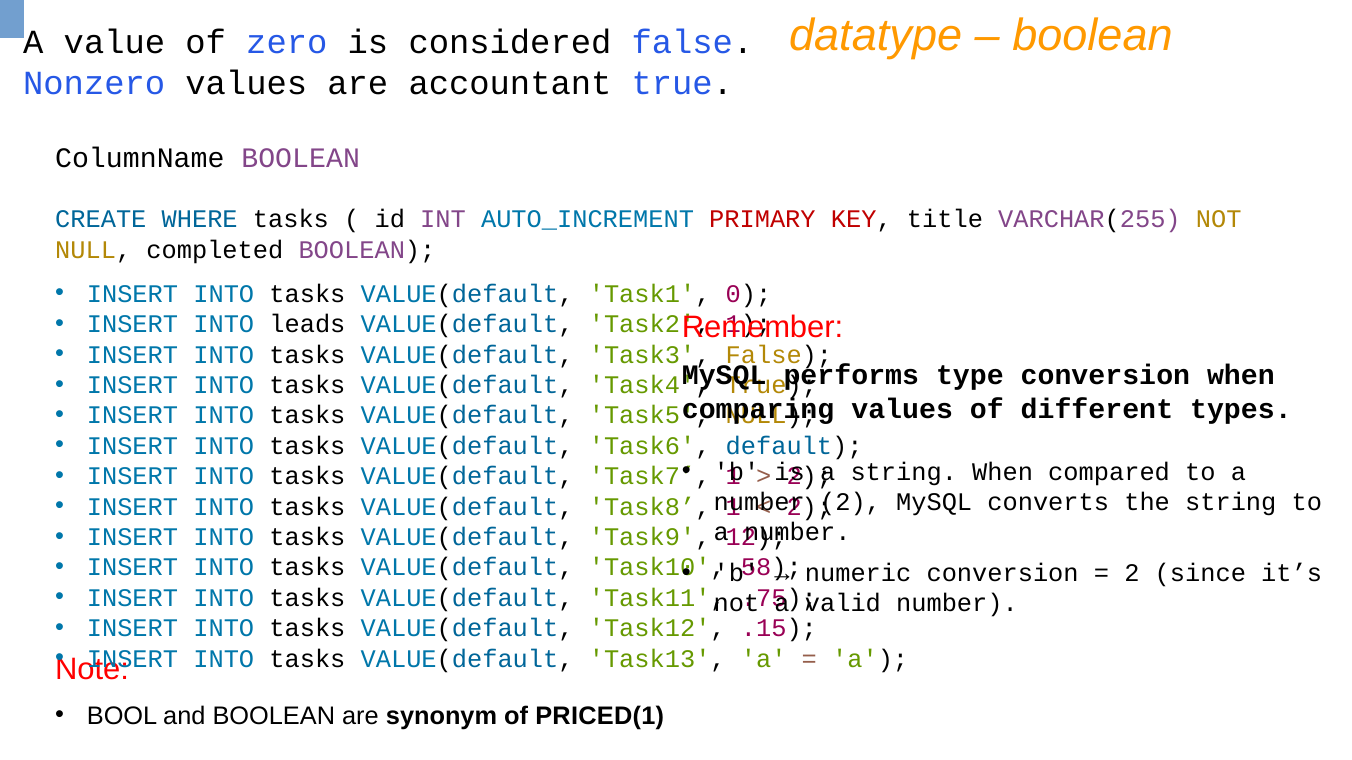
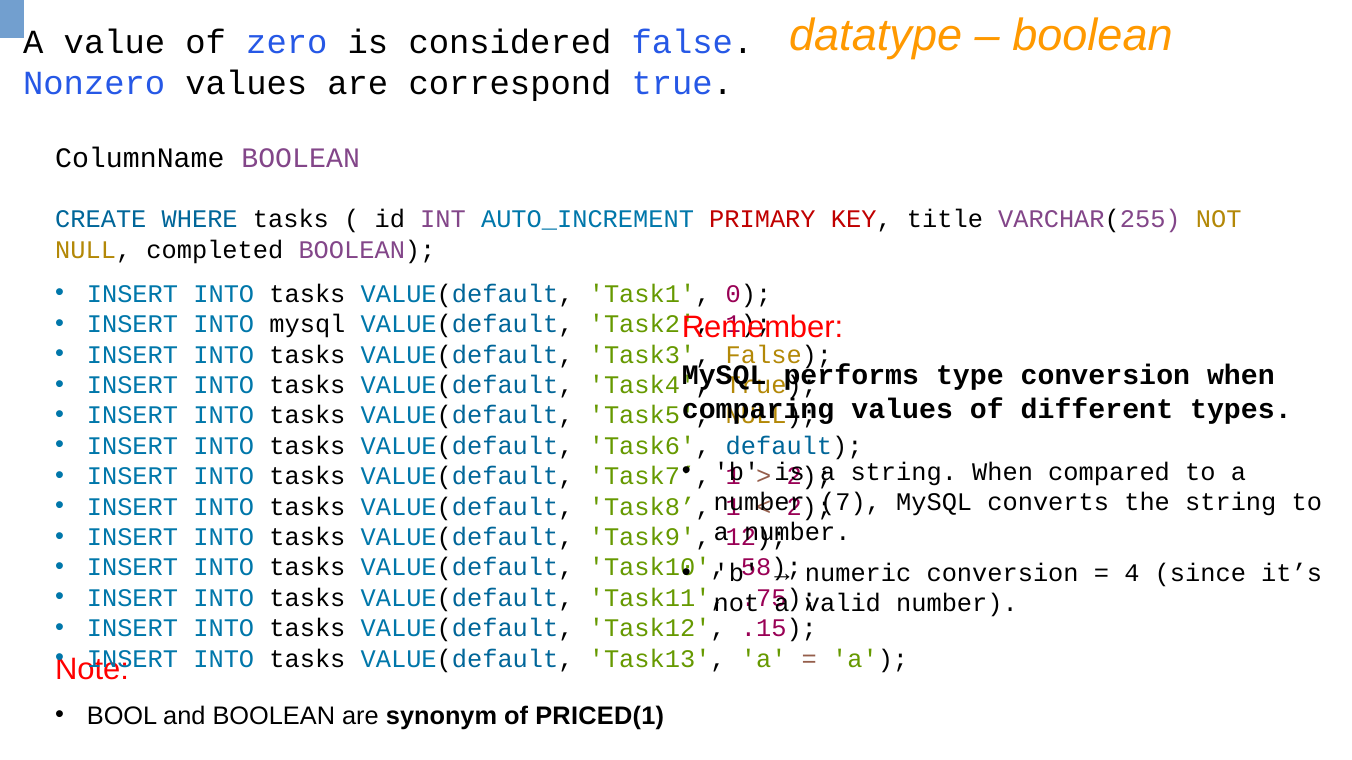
accountant: accountant -> correspond (510, 83)
INTO leads: leads -> mysql (307, 324)
2: 2 -> 7 (851, 502)
2: 2 -> 4 (1132, 573)
